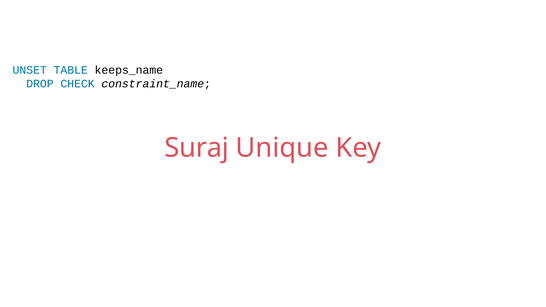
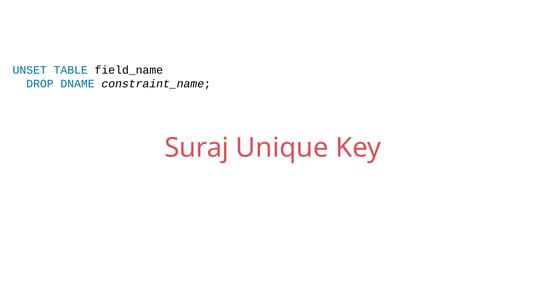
keeps_name: keeps_name -> field_name (129, 70)
CHECK: CHECK -> DNAME (78, 84)
